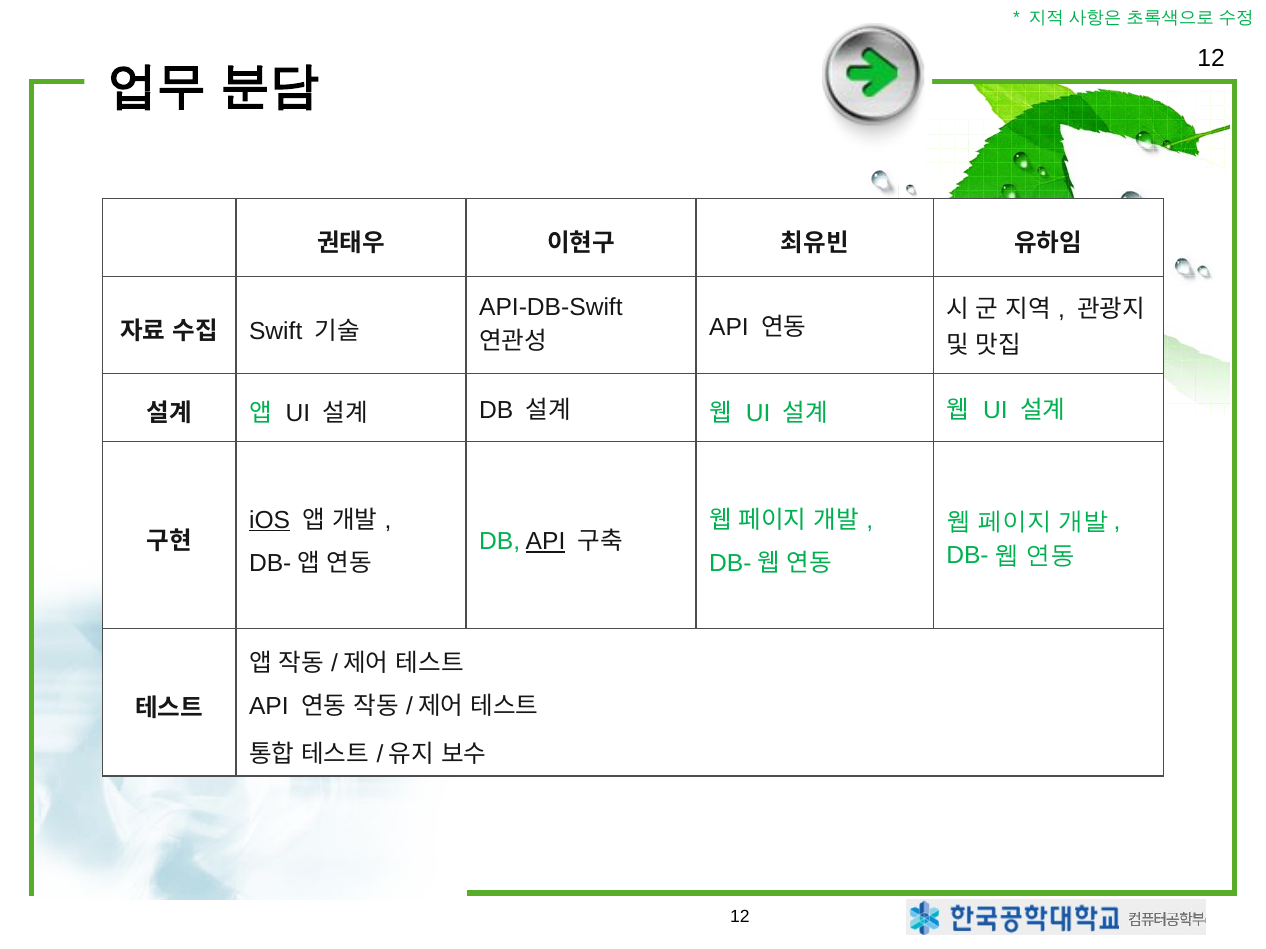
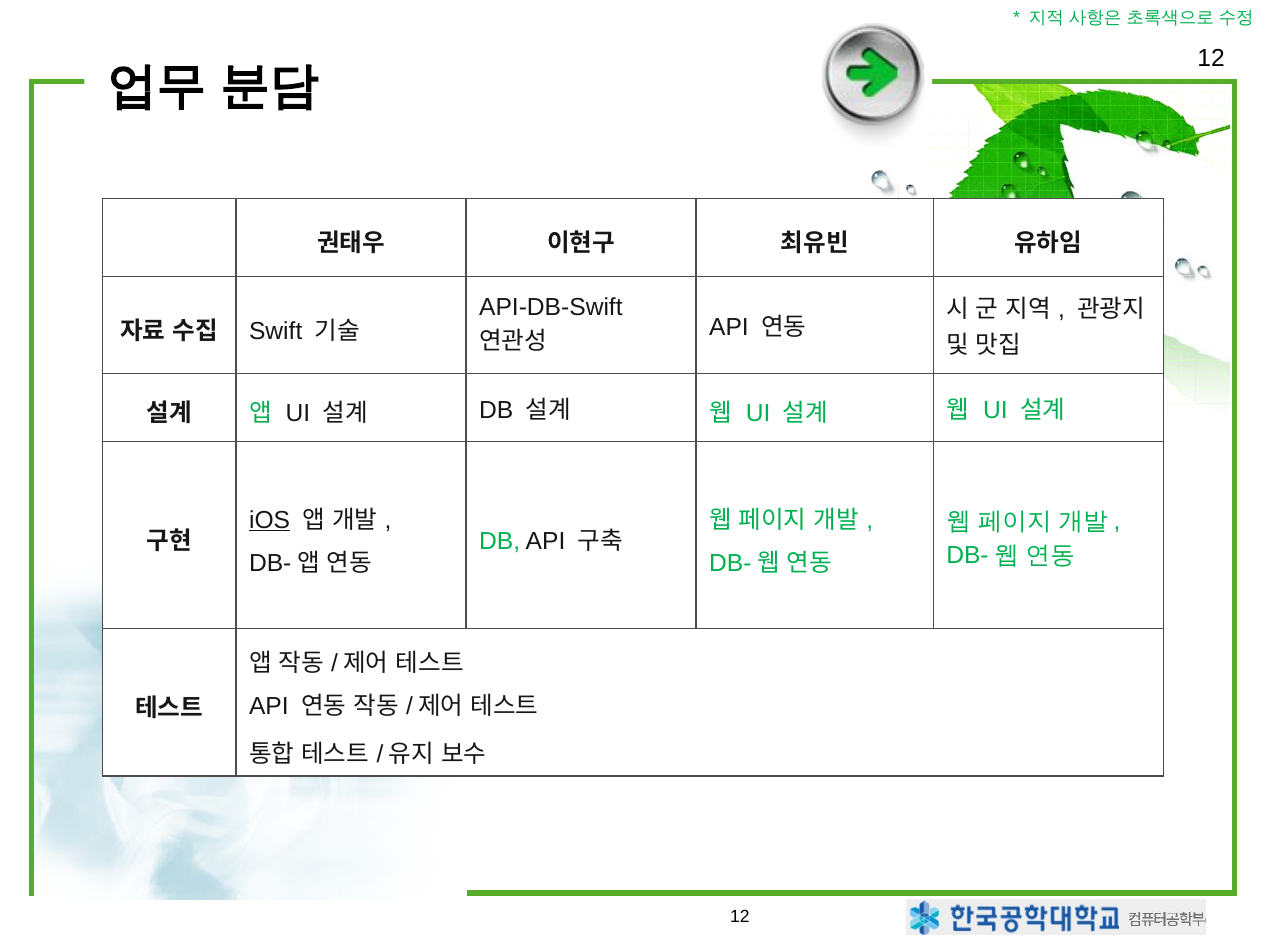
API underline: present -> none (546, 542)
